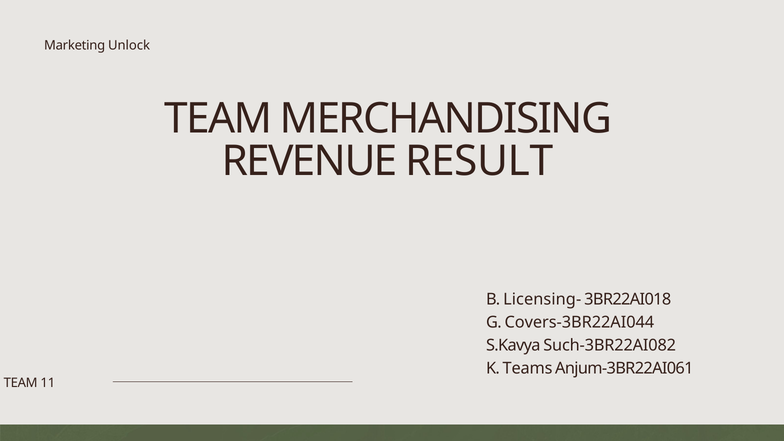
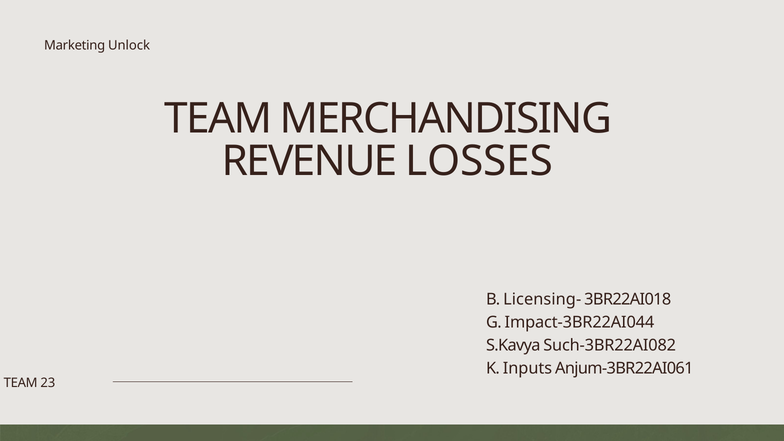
RESULT: RESULT -> LOSSES (479, 161)
Covers-3BR22AI044: Covers-3BR22AI044 -> Impact-3BR22AI044 (579, 322)
Teams: Teams -> Inputs (527, 368)
11: 11 -> 23 (48, 383)
